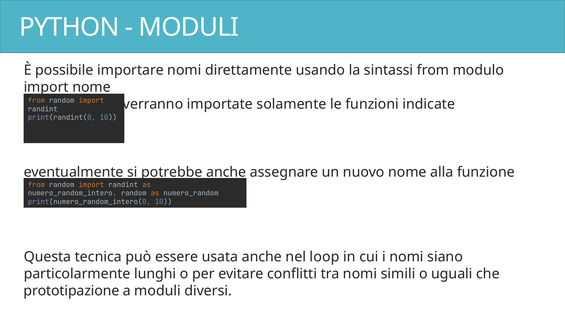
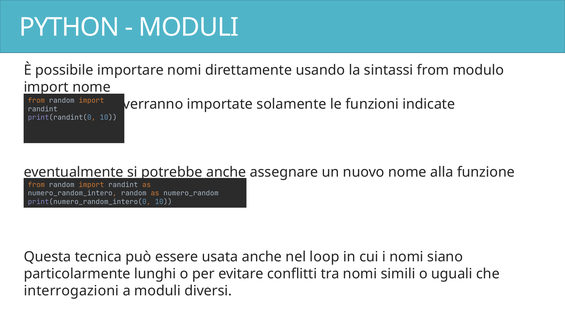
prototipazione: prototipazione -> interrogazioni (71, 291)
